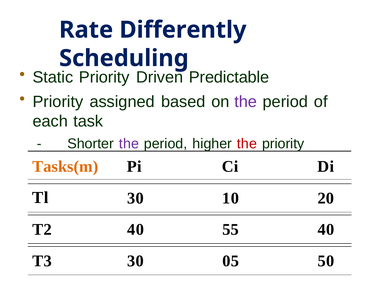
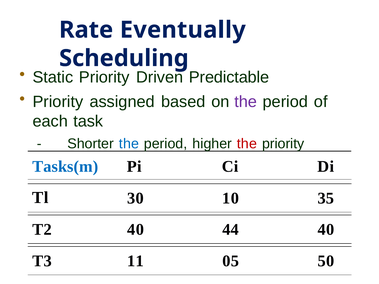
Differently: Differently -> Eventually (183, 30)
the colour: purple -> blue (129, 144)
Tasks(m colour: orange -> blue (65, 167)
20: 20 -> 35 (326, 199)
55: 55 -> 44 (231, 230)
T3 30: 30 -> 11 (135, 261)
